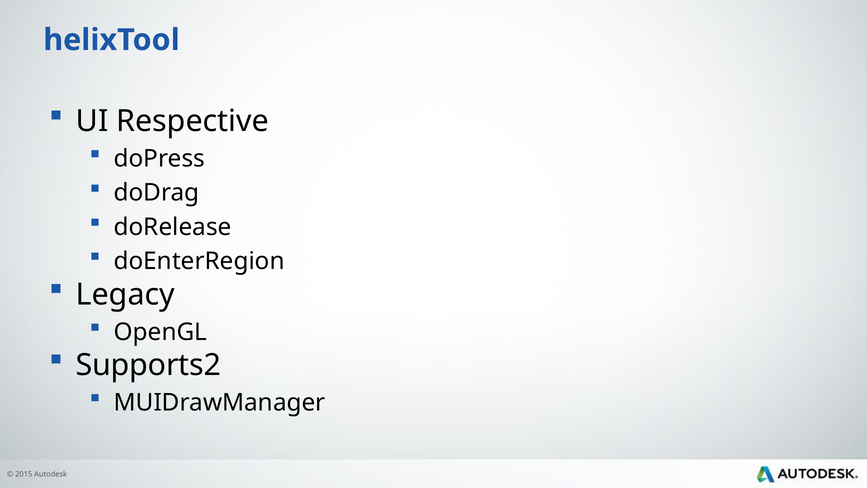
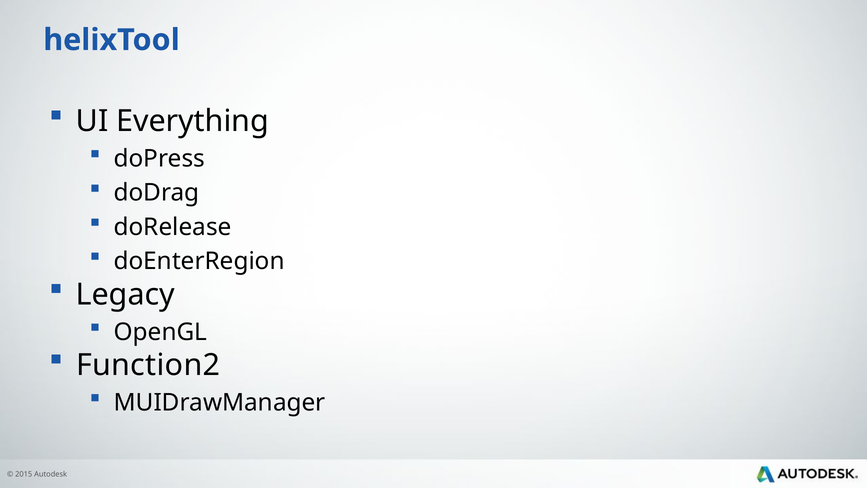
Respective: Respective -> Everything (193, 121)
Supports2: Supports2 -> Function2 (148, 365)
